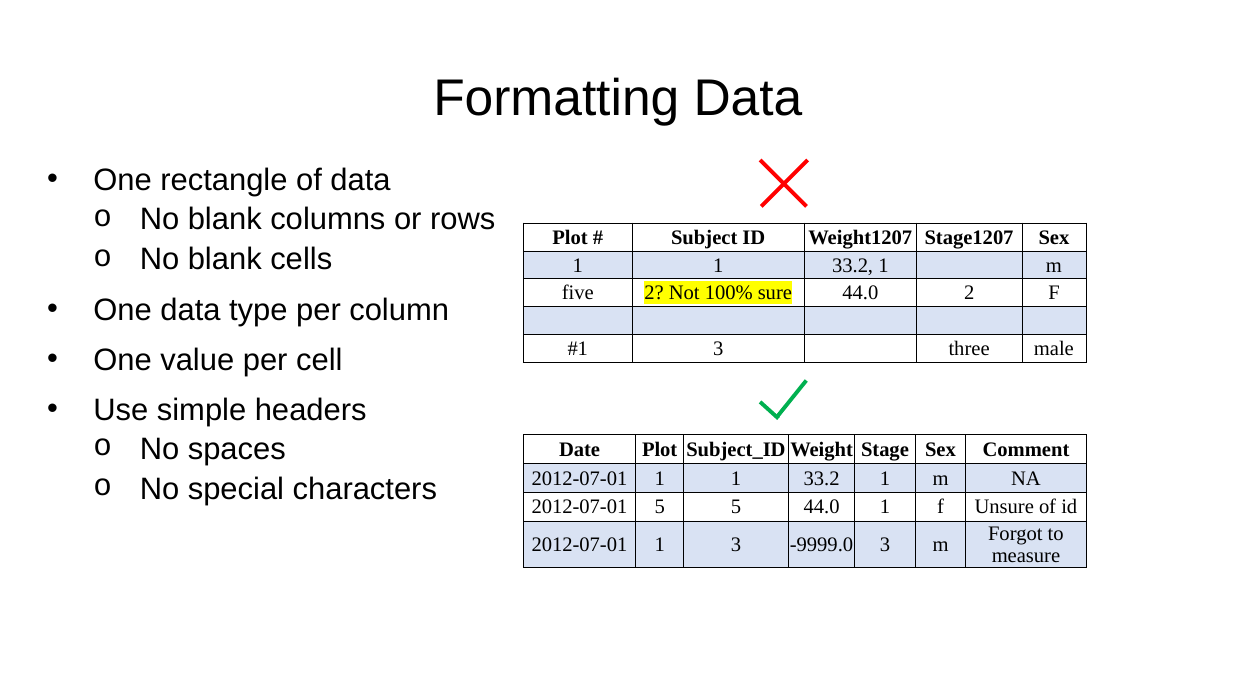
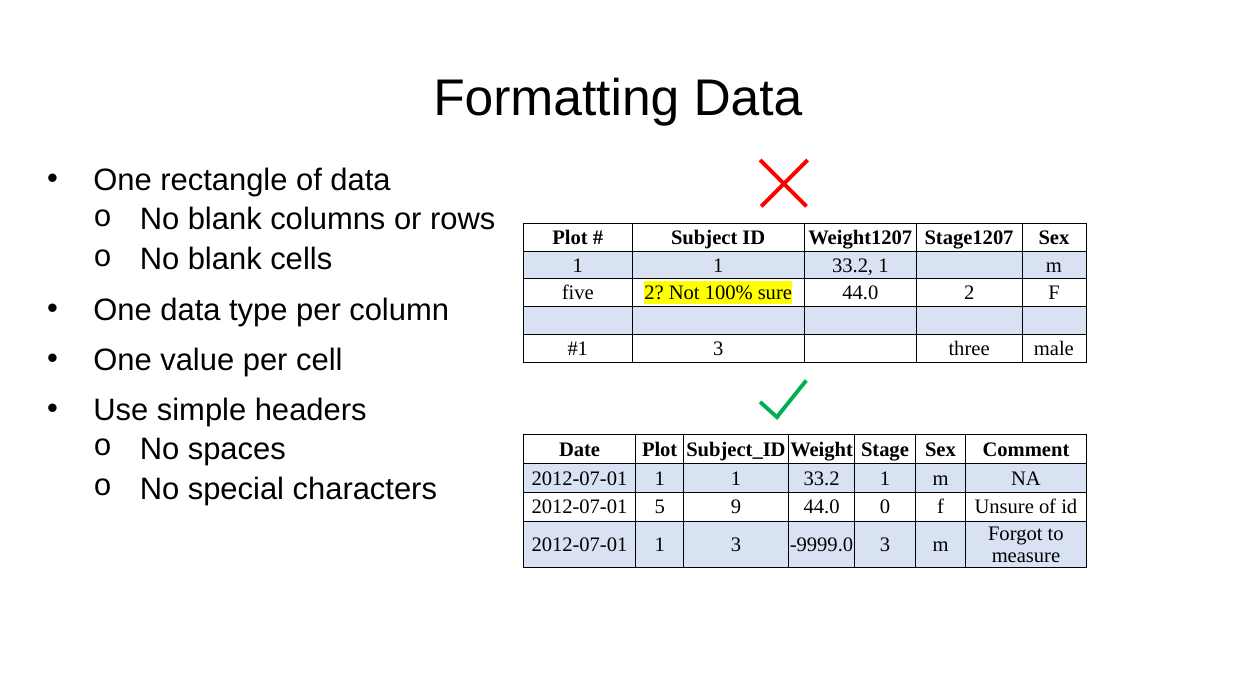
5 5: 5 -> 9 (736, 507)
44.0 1: 1 -> 0 (885, 507)
